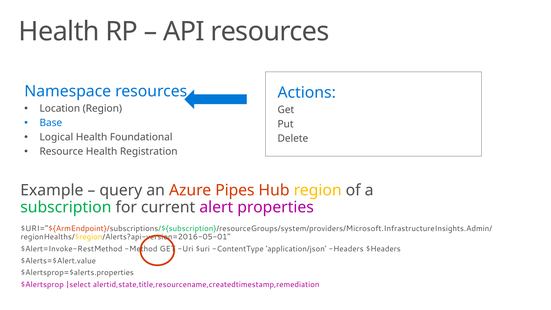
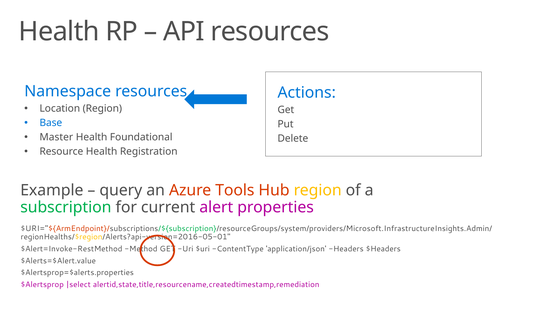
Logical: Logical -> Master (56, 137)
Pipes: Pipes -> Tools (235, 190)
